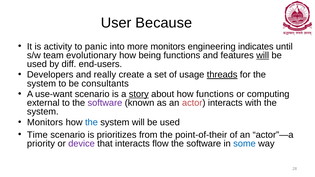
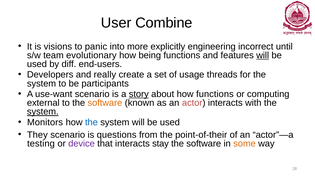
Because: Because -> Combine (164, 23)
activity: activity -> visions (58, 47)
more monitors: monitors -> explicitly (168, 47)
indicates: indicates -> incorrect (256, 47)
threads underline: present -> none (222, 75)
consultants: consultants -> participants (105, 84)
software colour: purple -> orange (105, 103)
system underline: none -> present (43, 112)
Time: Time -> They (37, 135)
prioritizes: prioritizes -> questions (117, 135)
priority: priority -> testing (41, 144)
flow: flow -> stay (160, 144)
some colour: blue -> orange (245, 144)
